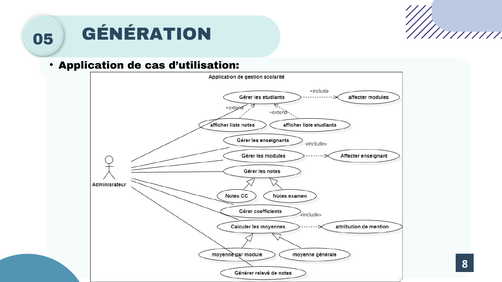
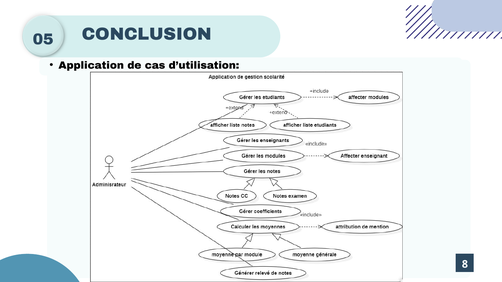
GÉNÉRATION: GÉNÉRATION -> CONCLUSION (147, 34)
